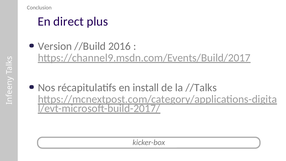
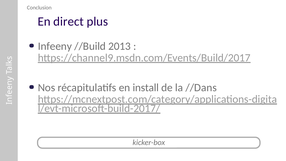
Version: Version -> Infeeny (55, 46)
2016: 2016 -> 2013 (120, 46)
//Talks: //Talks -> //Dans (201, 88)
